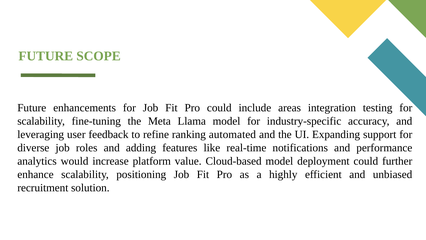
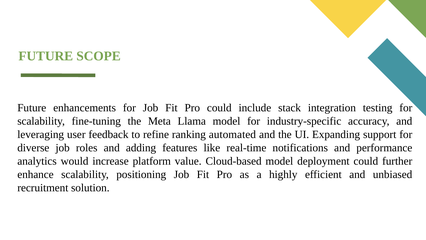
areas: areas -> stack (290, 108)
